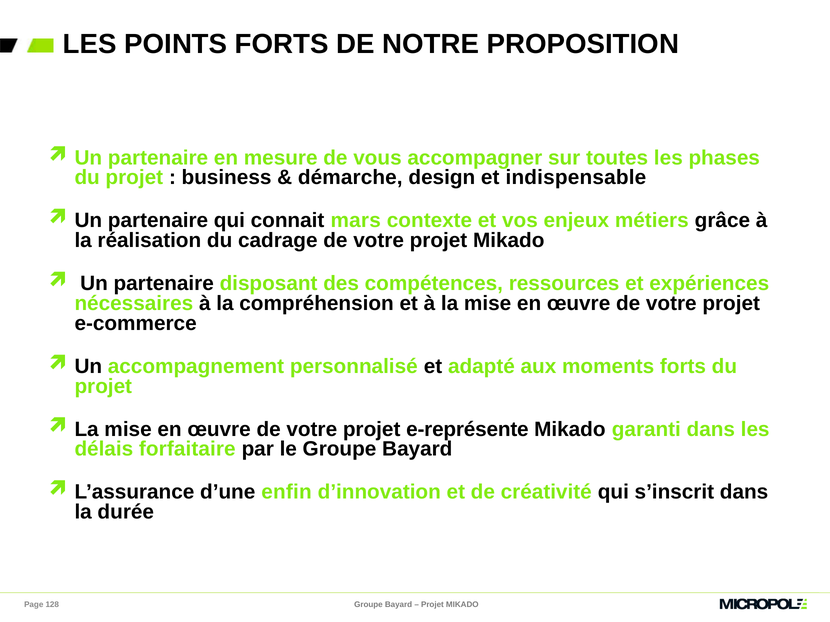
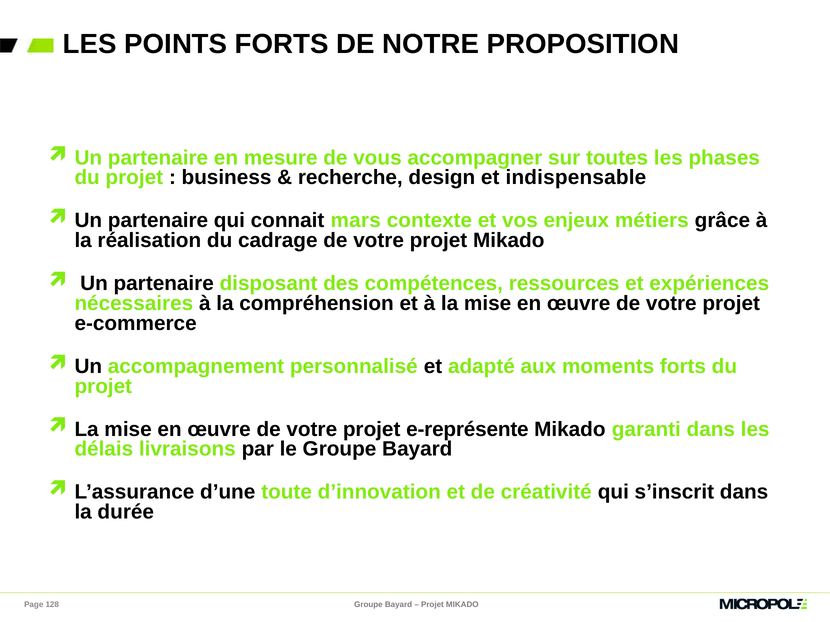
démarche: démarche -> recherche (350, 178)
forfaitaire: forfaitaire -> livraisons (187, 449)
enfin: enfin -> toute (287, 492)
